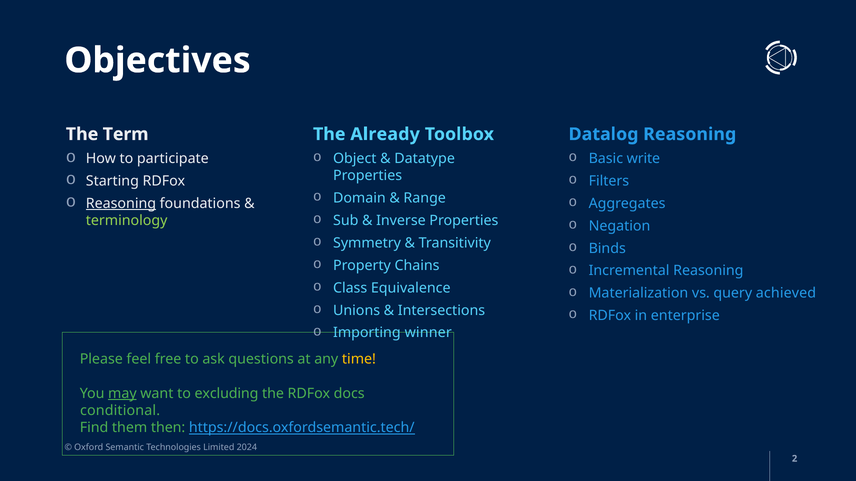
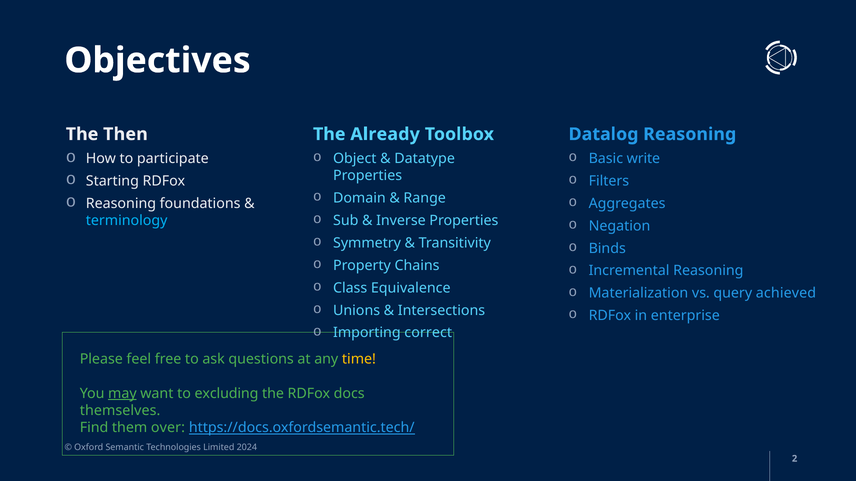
Term: Term -> Then (125, 134)
Reasoning underline: present -> none (121, 204)
terminology colour: light green -> light blue (127, 221)
winner: winner -> correct (428, 333)
conditional: conditional -> themselves (120, 411)
then: then -> over (168, 428)
